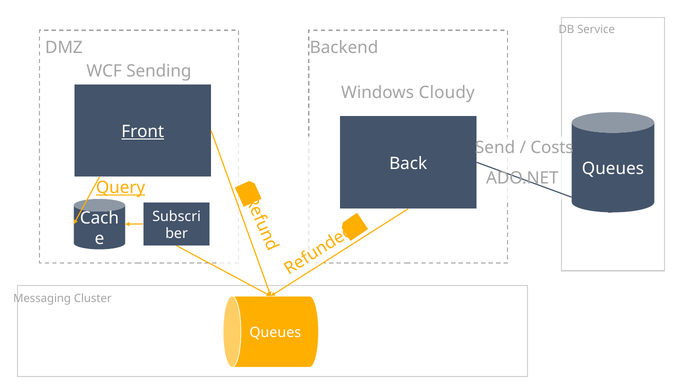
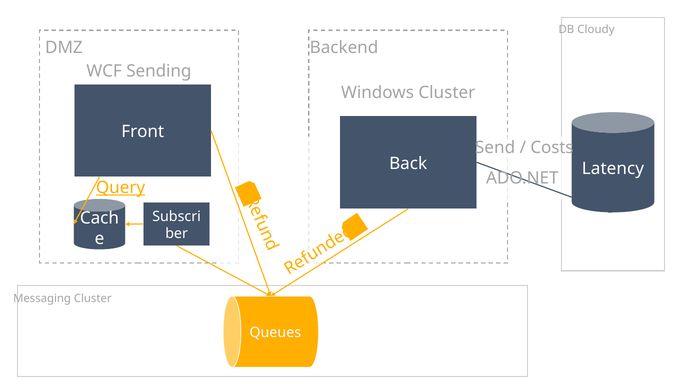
Service: Service -> Cloudy (596, 30)
Windows Cloudy: Cloudy -> Cluster (447, 92)
Front underline: present -> none (143, 132)
Queues: Queues -> Latency (613, 169)
